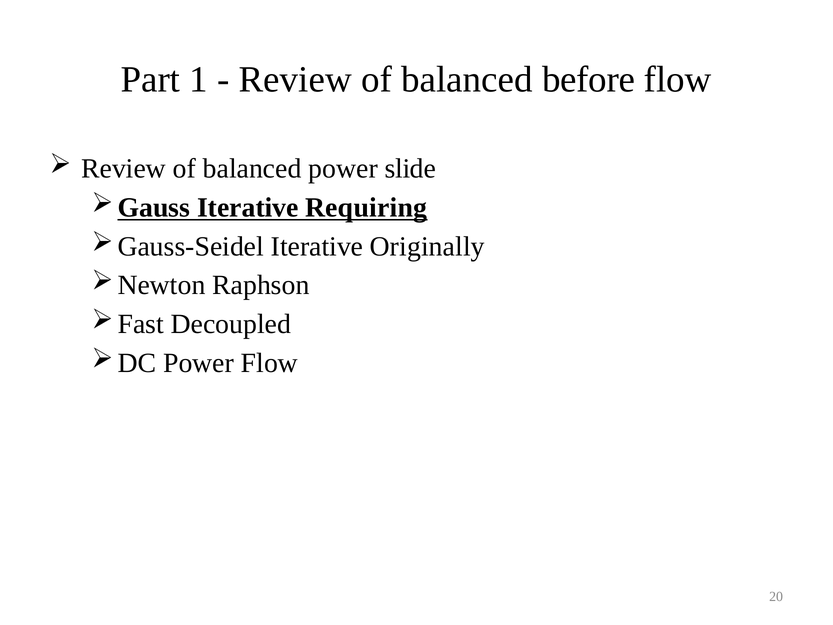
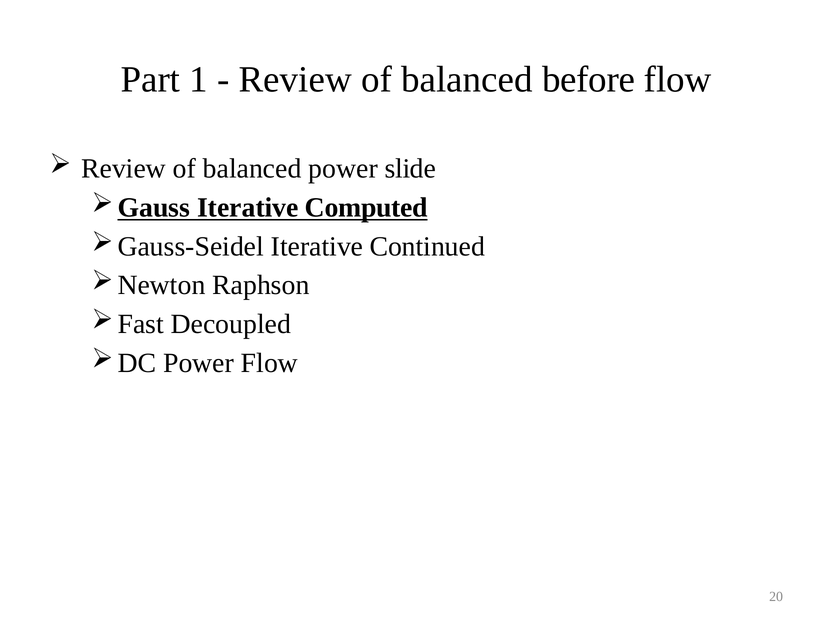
Requiring: Requiring -> Computed (366, 207)
Originally: Originally -> Continued (427, 246)
